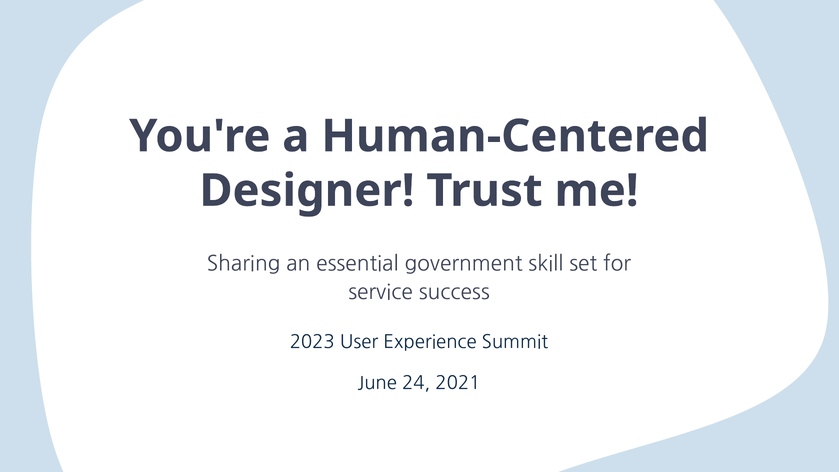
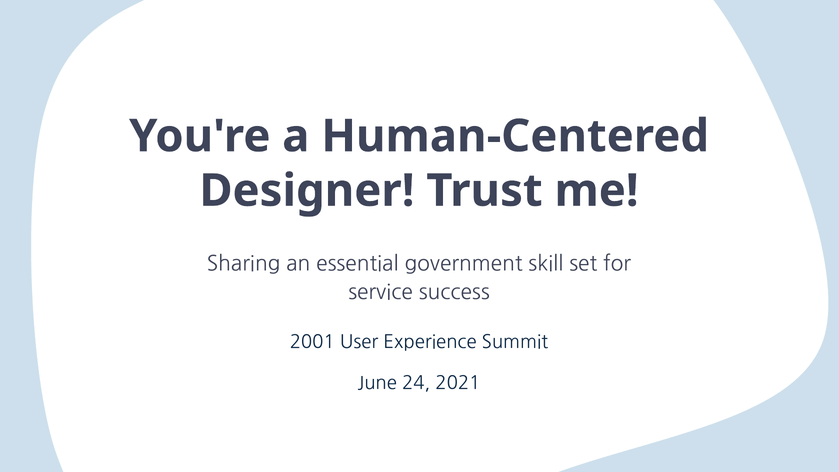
2023: 2023 -> 2001 (312, 342)
